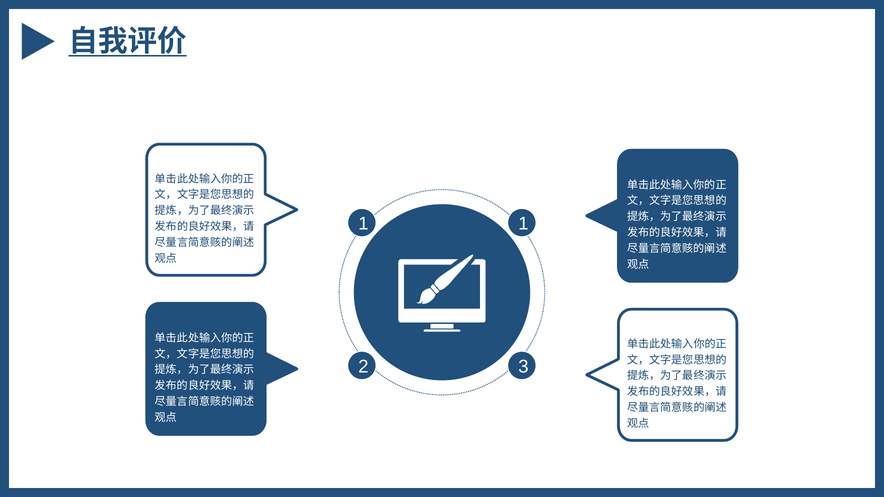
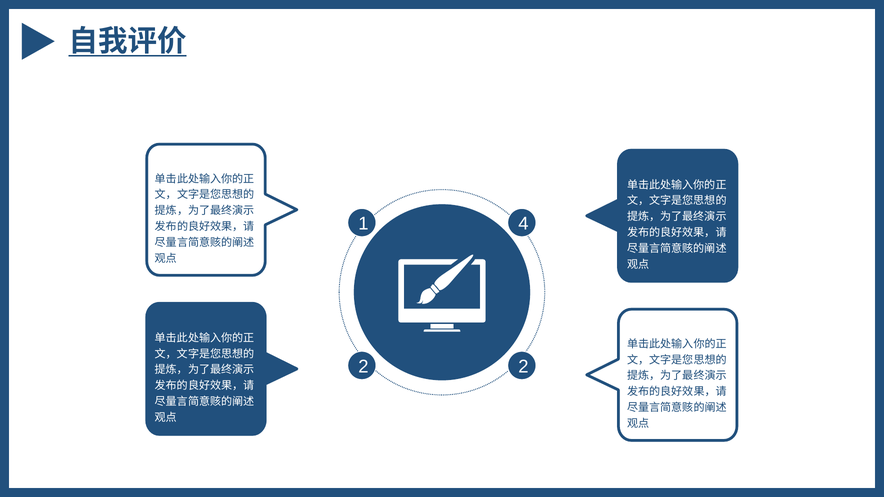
1 1: 1 -> 4 (523, 224)
2 3: 3 -> 2 (523, 367)
